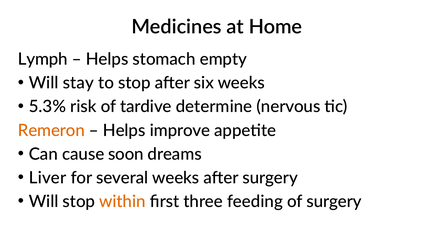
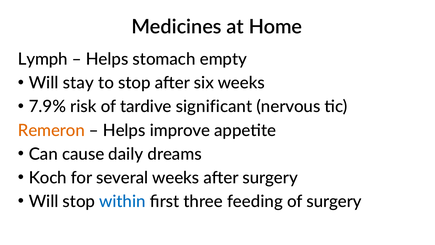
5.3%: 5.3% -> 7.9% (47, 107)
determine: determine -> significant (214, 107)
soon: soon -> daily (126, 154)
Liver: Liver -> Koch (48, 178)
within colour: orange -> blue (122, 201)
